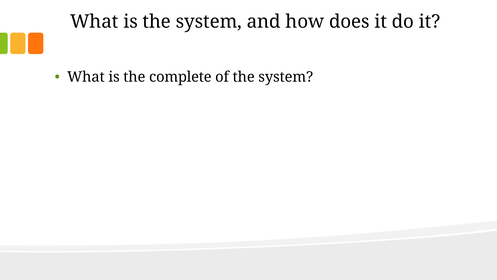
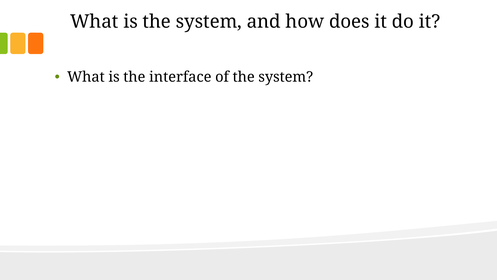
complete: complete -> interface (180, 77)
